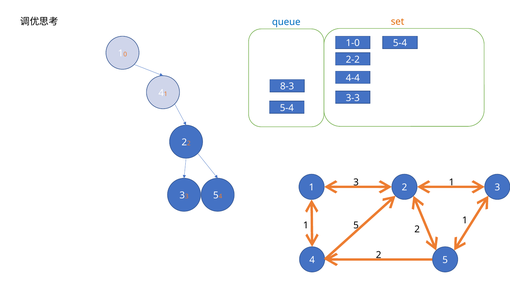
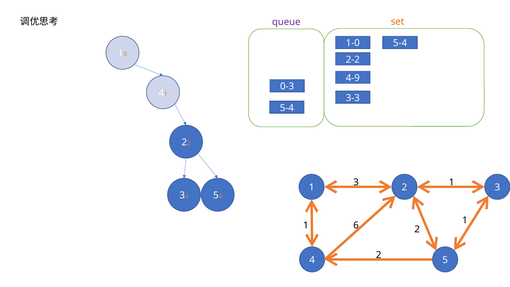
queue colour: blue -> purple (286, 22)
4-4: 4-4 -> 4-9 (353, 78)
8-3: 8-3 -> 0-3 (287, 86)
5: 5 -> 6 (356, 225)
